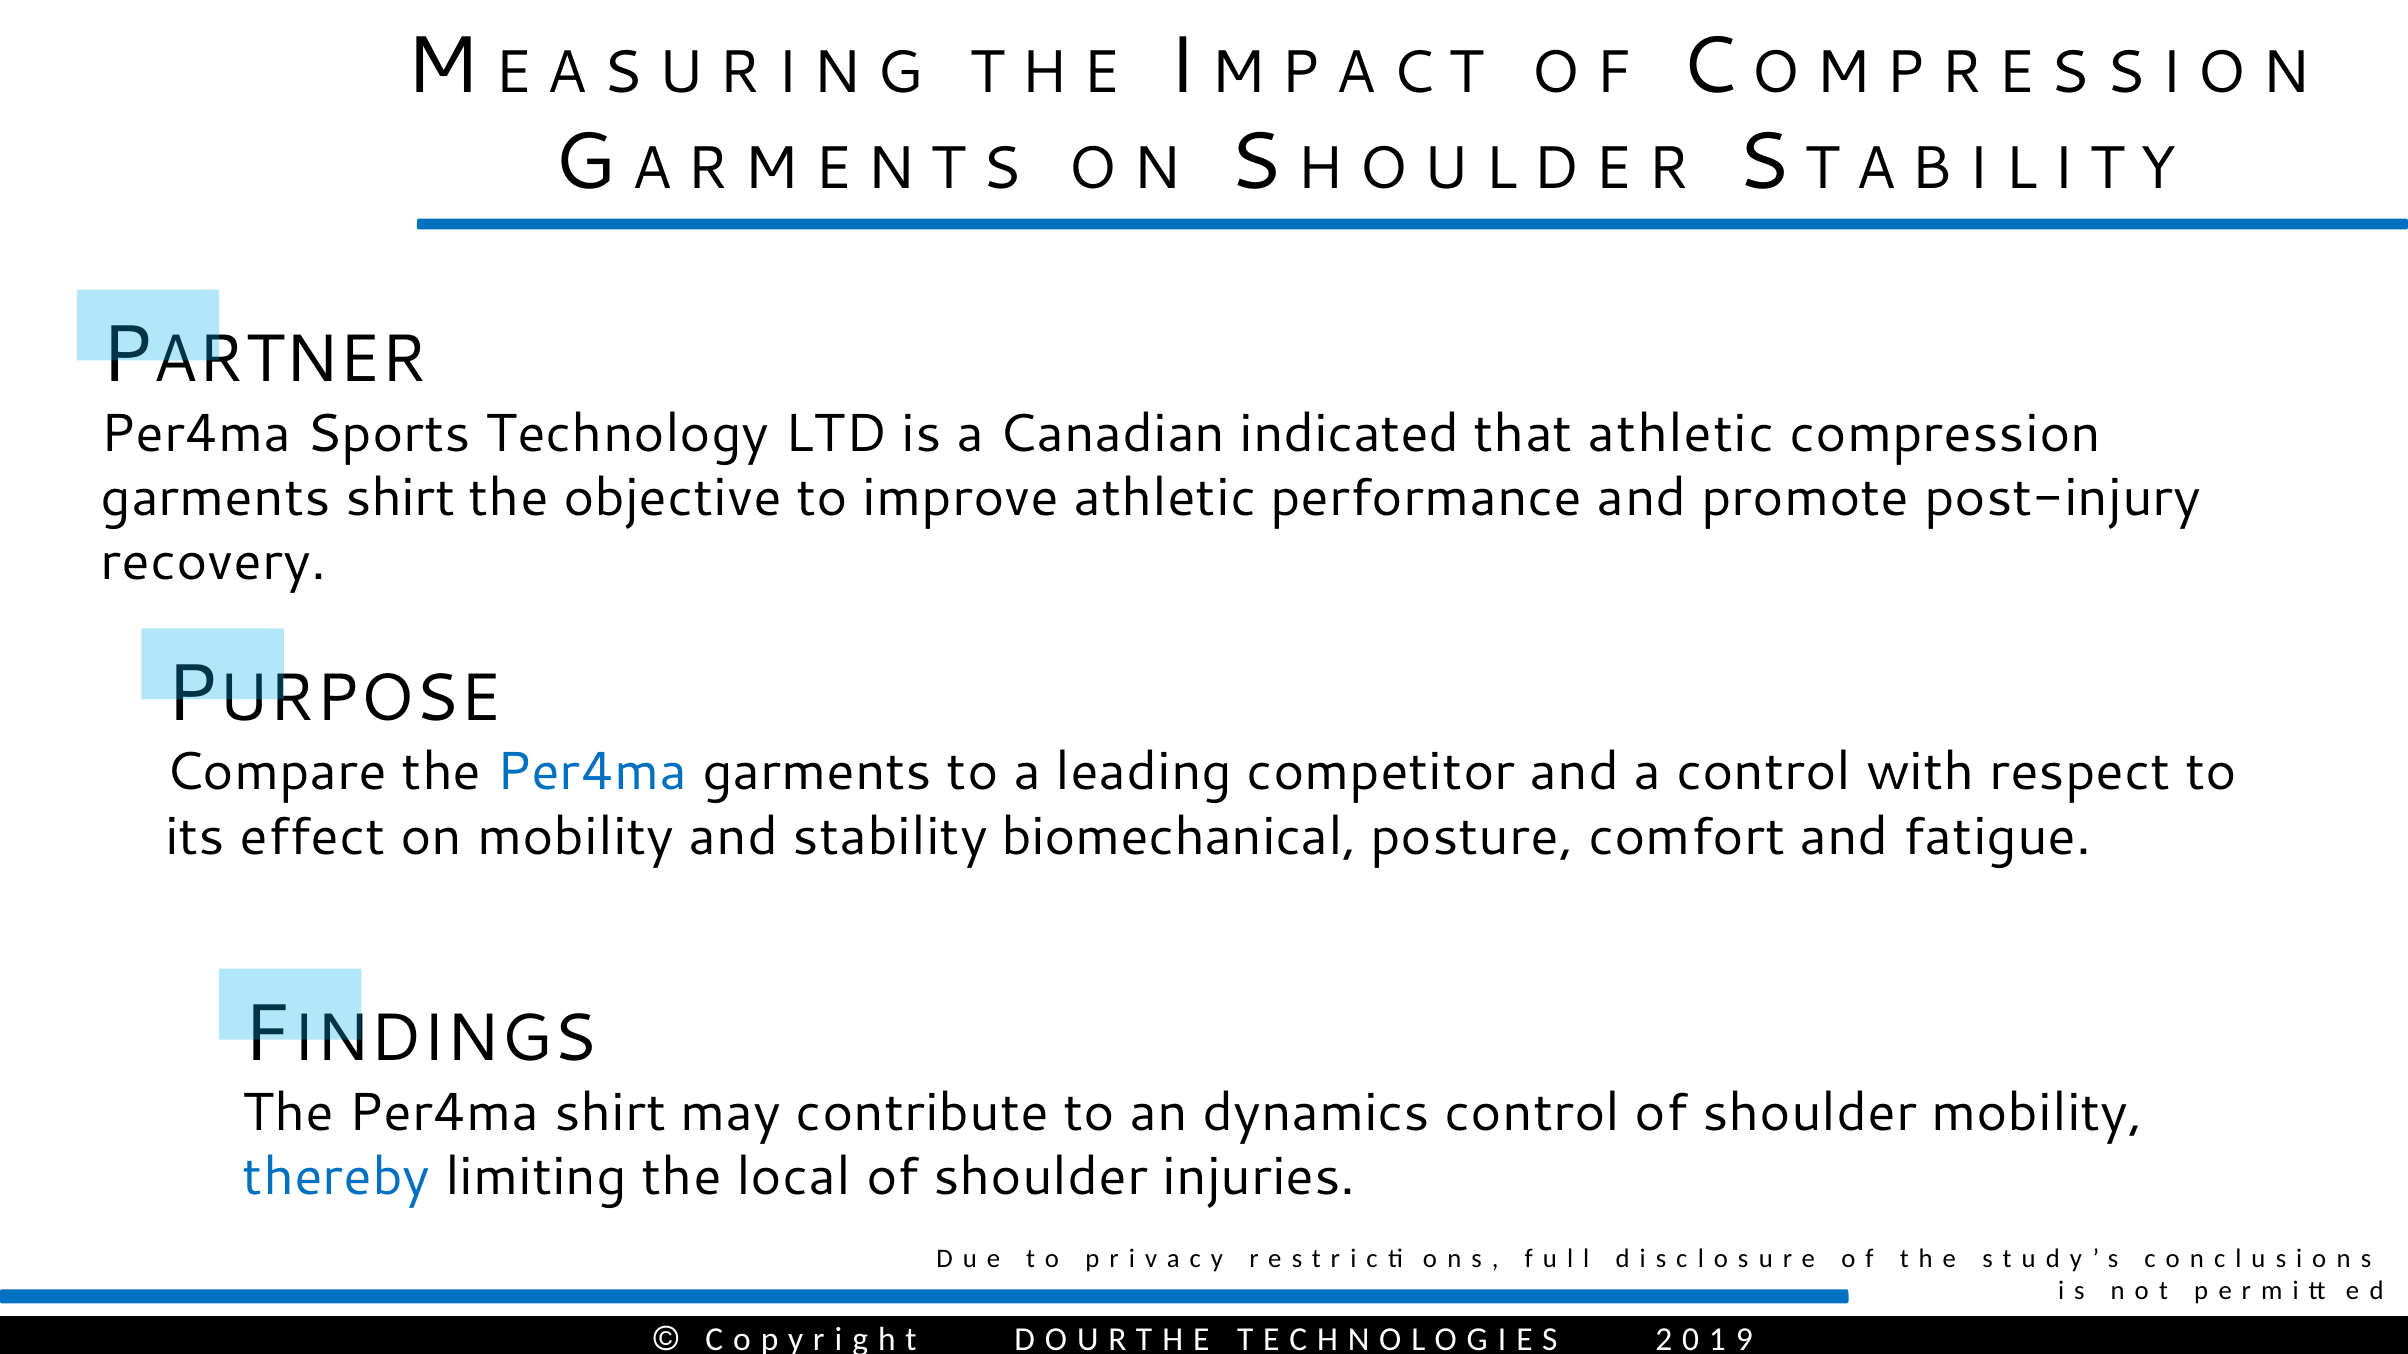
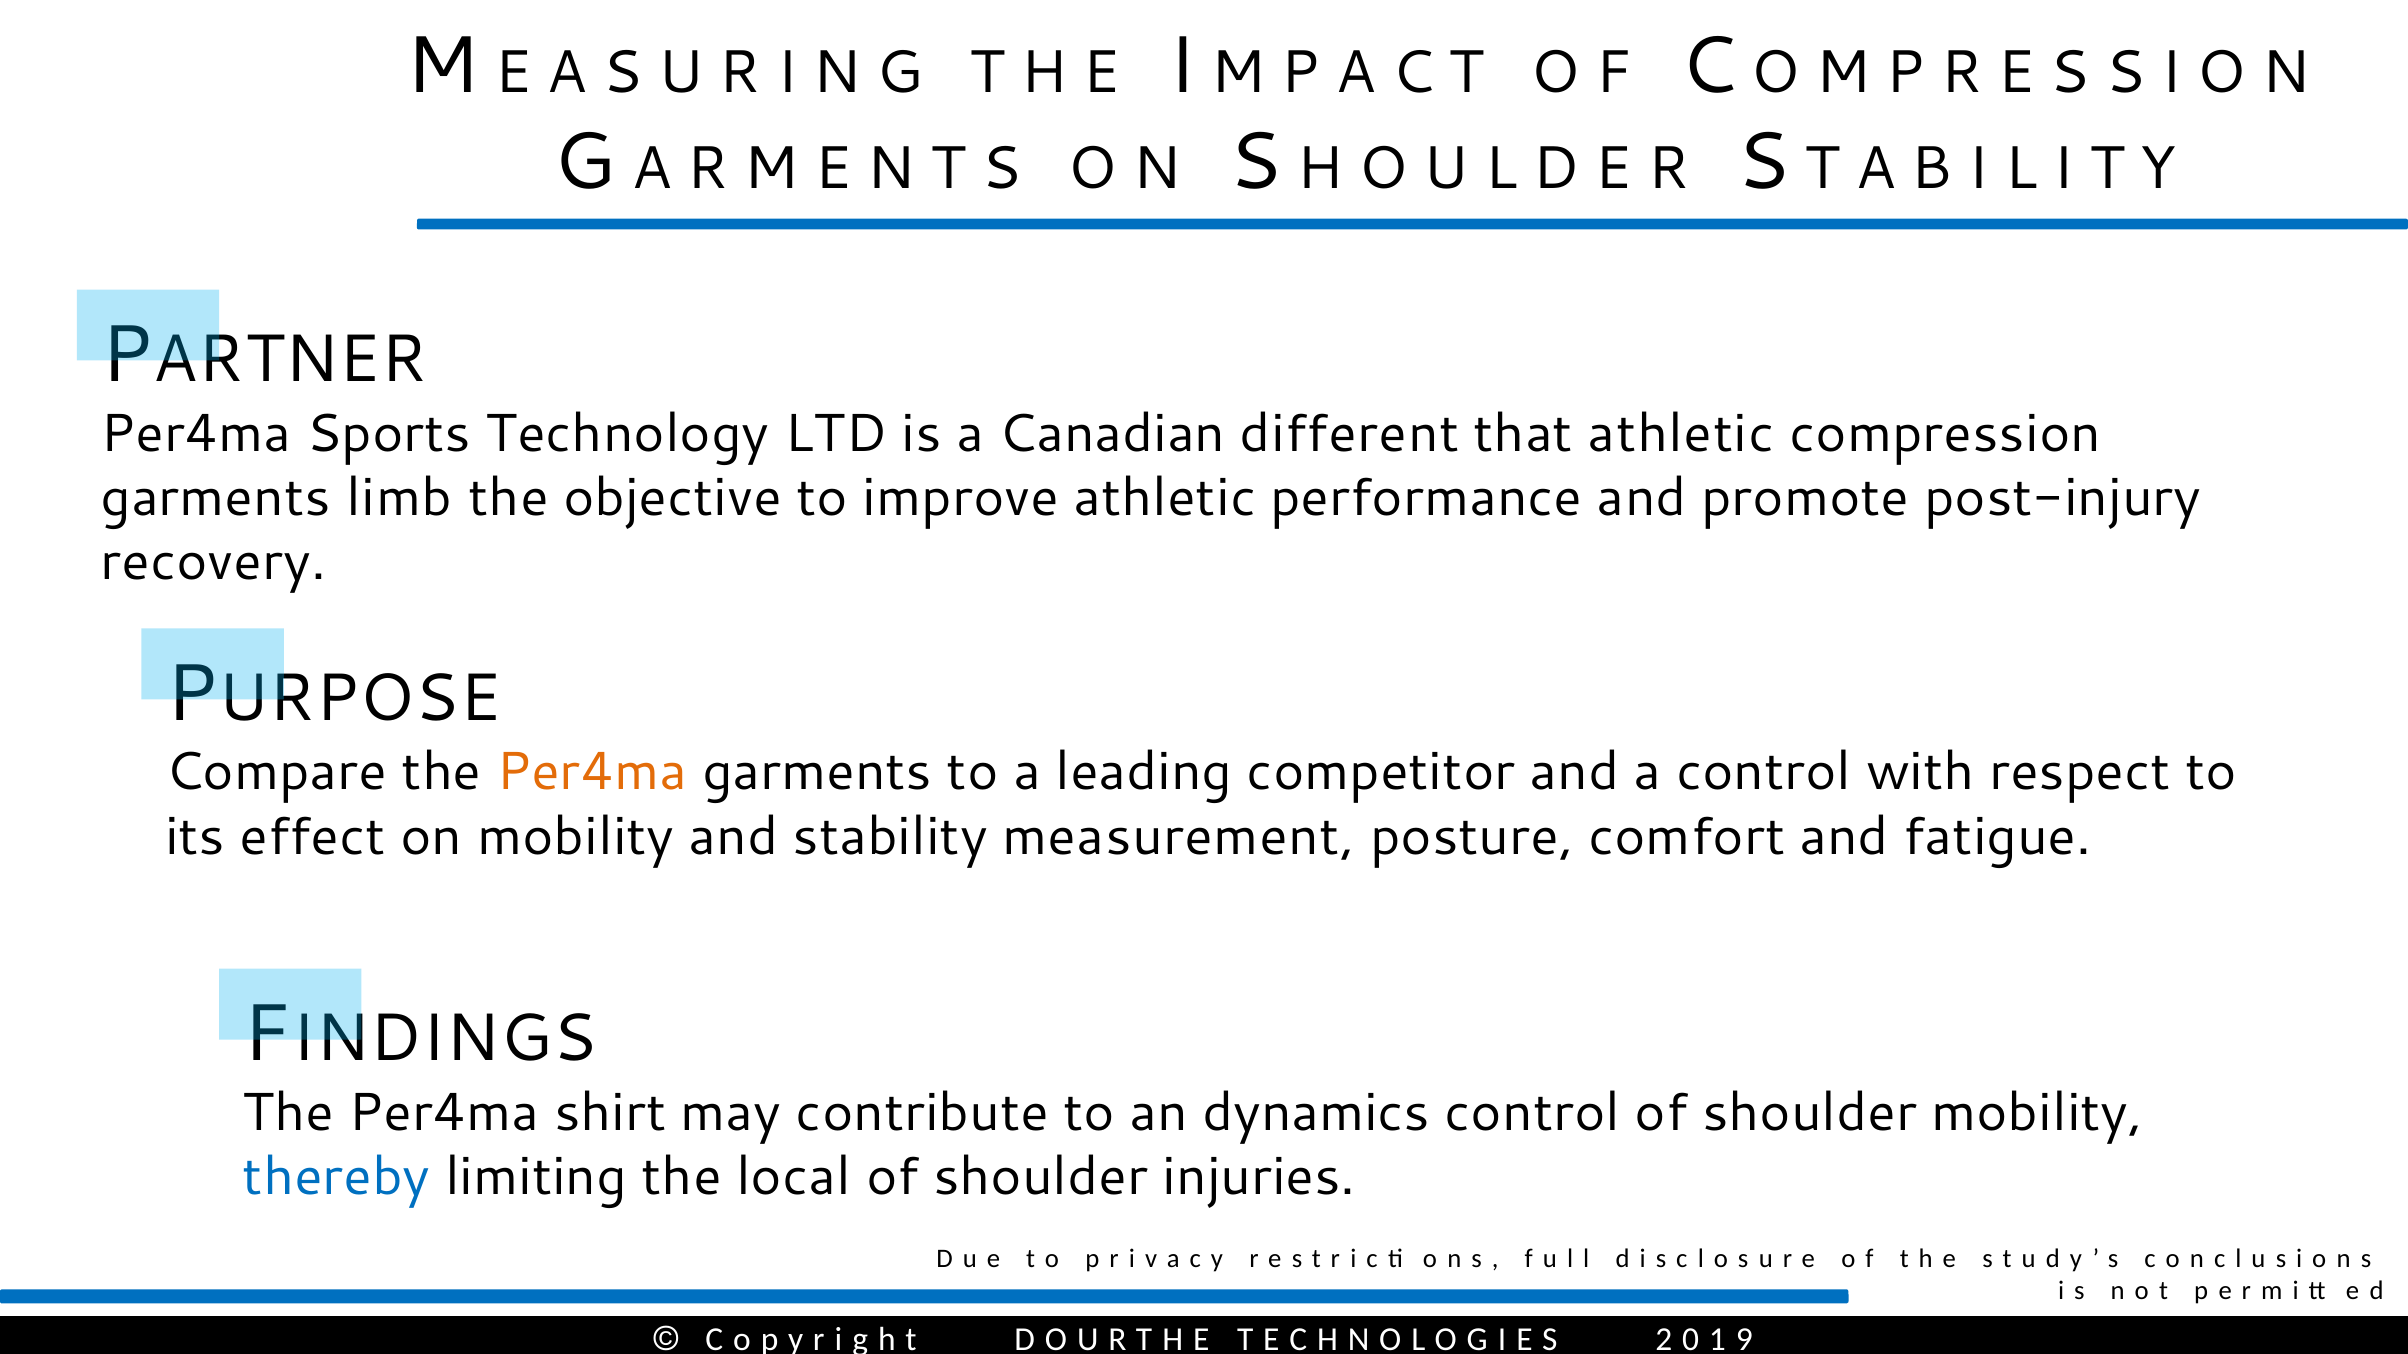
indicated: indicated -> different (1350, 434)
garments shirt: shirt -> limb (400, 498)
Per4ma colour: blue -> orange (592, 773)
biomechanical: biomechanical -> measurement (1179, 837)
